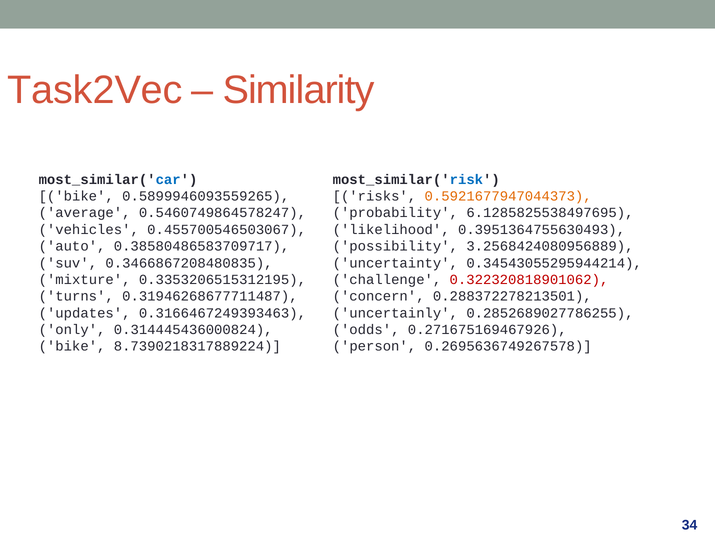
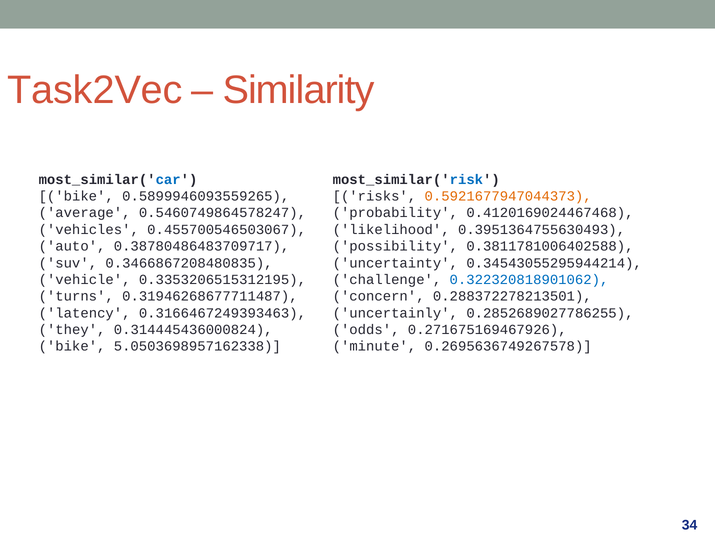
6.1285825538497695: 6.1285825538497695 -> 0.4120169024467468 (550, 213)
0.38580486583709717: 0.38580486583709717 -> 0.38780486483709717 (202, 246)
3.2568424080956889: 3.2568424080956889 -> 0.3811781006402588 (550, 246)
mixture: mixture -> vehicle (85, 280)
0.322320818901062 colour: red -> blue (529, 280)
updates: updates -> latency (85, 313)
only: only -> they (72, 330)
8.7390218317889224: 8.7390218317889224 -> 5.0503698957162338 (197, 347)
person: person -> minute (374, 347)
